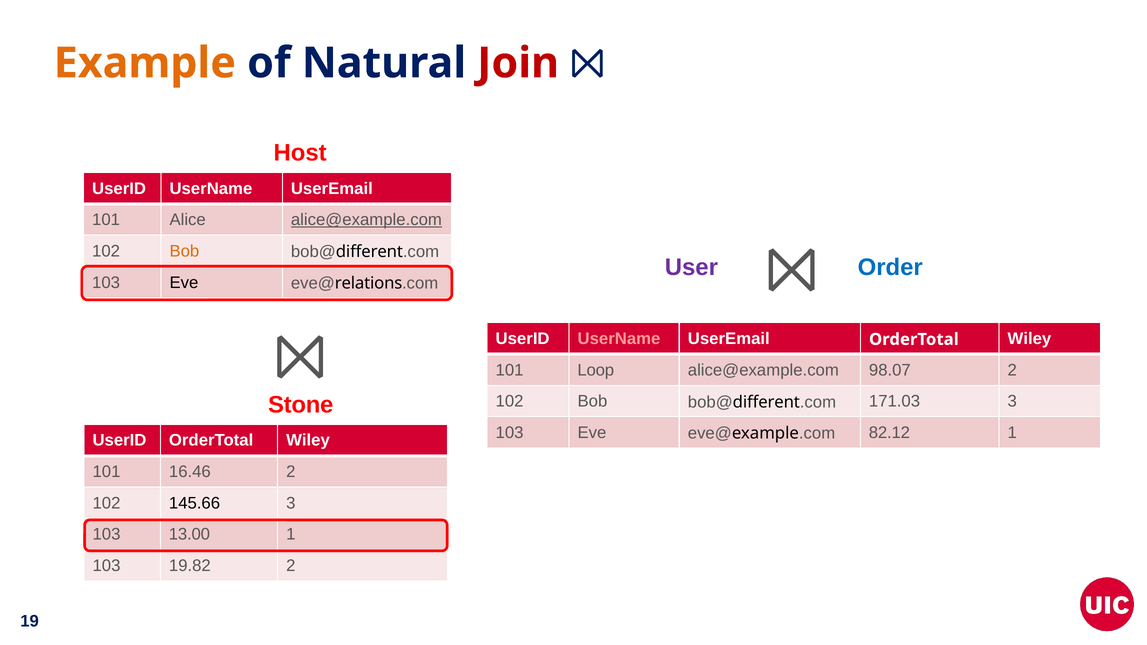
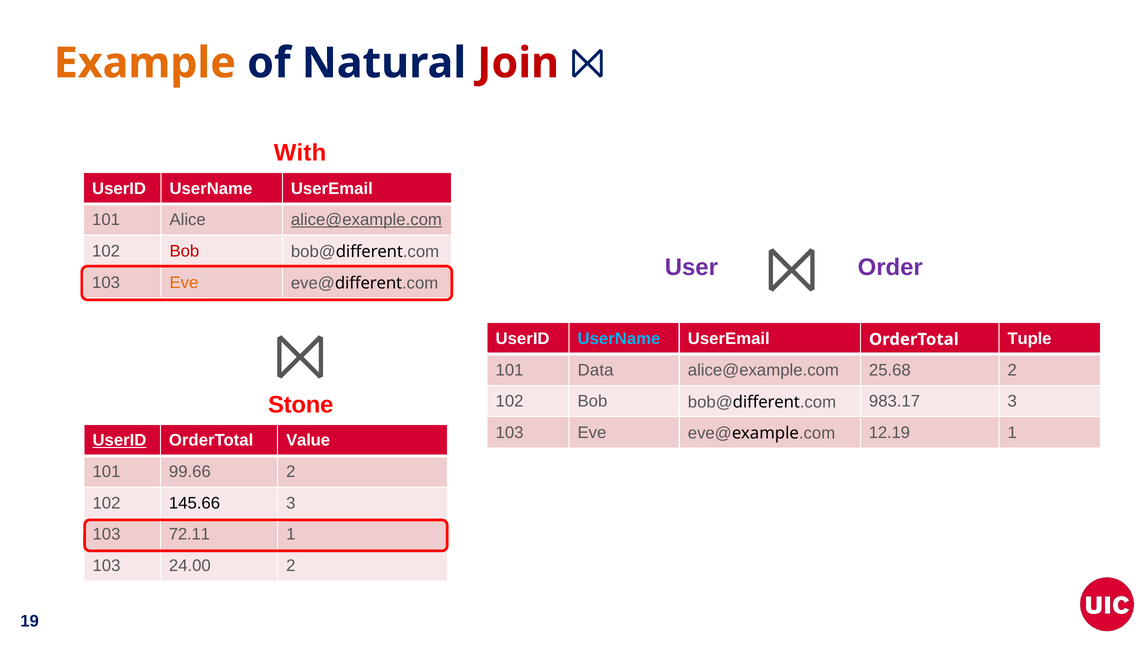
Host: Host -> With (300, 153)
Bob colour: orange -> red (184, 251)
Order colour: blue -> purple (890, 267)
Eve colour: black -> orange (184, 283)
relations: relations -> different (369, 283)
UserName colour: pink -> light blue (619, 339)
UserEmail OrderTotal Wiley: Wiley -> Tuple (1030, 339)
Loop: Loop -> Data (596, 370)
98.07: 98.07 -> 25.68 (890, 370)
171.03: 171.03 -> 983.17 (895, 401)
82.12: 82.12 -> 12.19 (889, 433)
UserID underline: none -> present (119, 441)
Wiley: Wiley -> Value (308, 441)
16.46: 16.46 -> 99.66 (190, 472)
13.00: 13.00 -> 72.11 (189, 535)
19.82: 19.82 -> 24.00 (190, 566)
